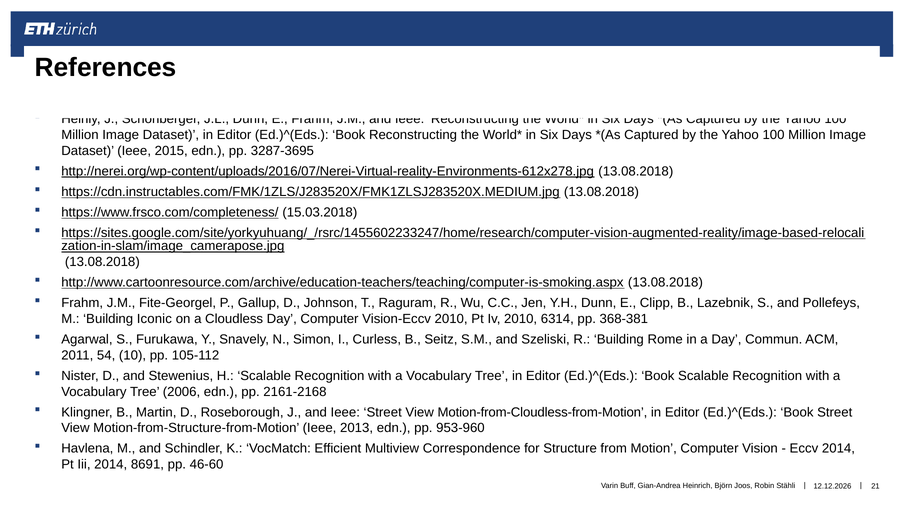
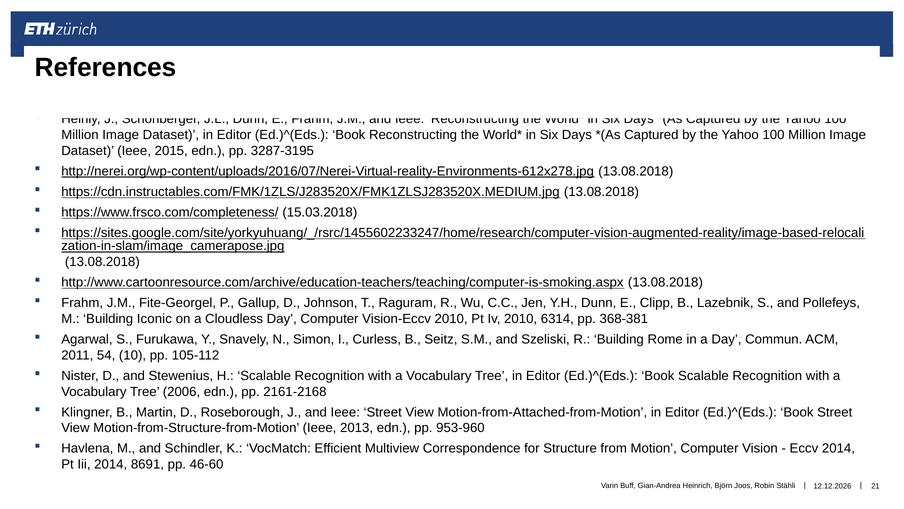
3287-3695: 3287-3695 -> 3287-3195 (282, 151)
Motion-from-Cloudless-from-Motion: Motion-from-Cloudless-from-Motion -> Motion-from-Attached-from-Motion (542, 412)
